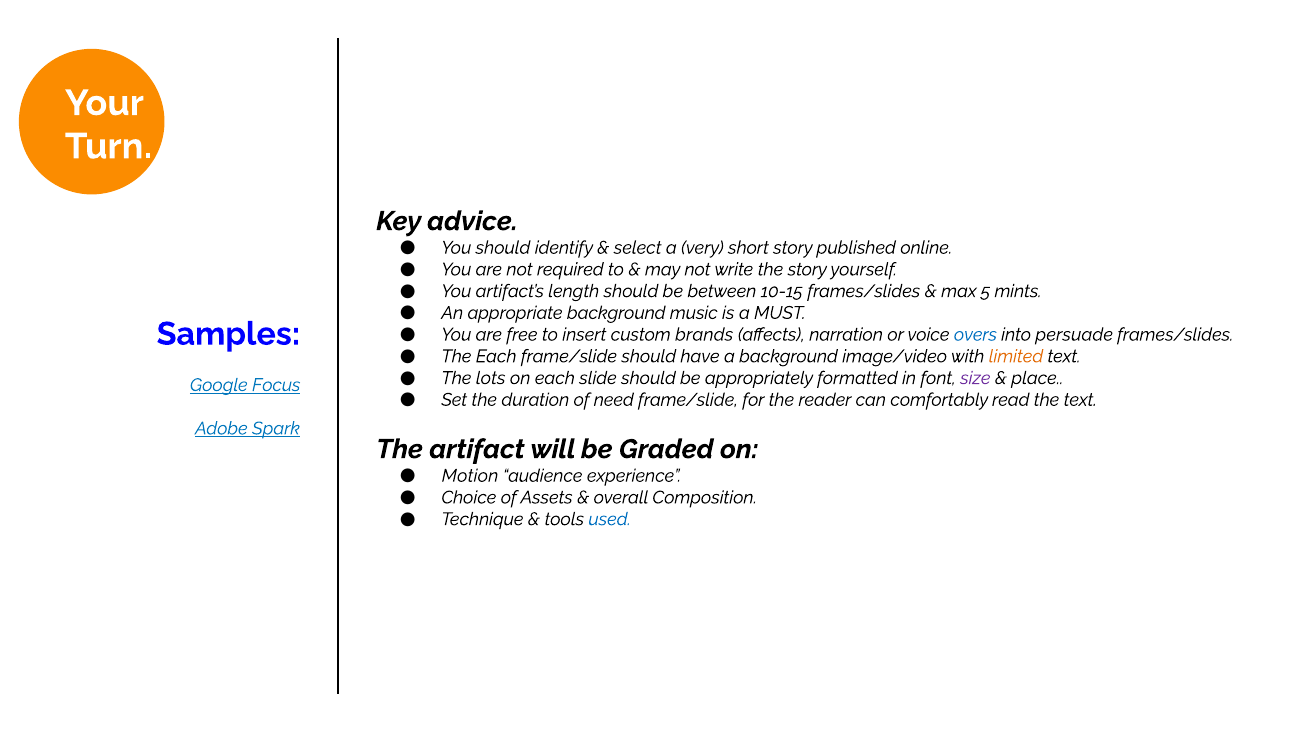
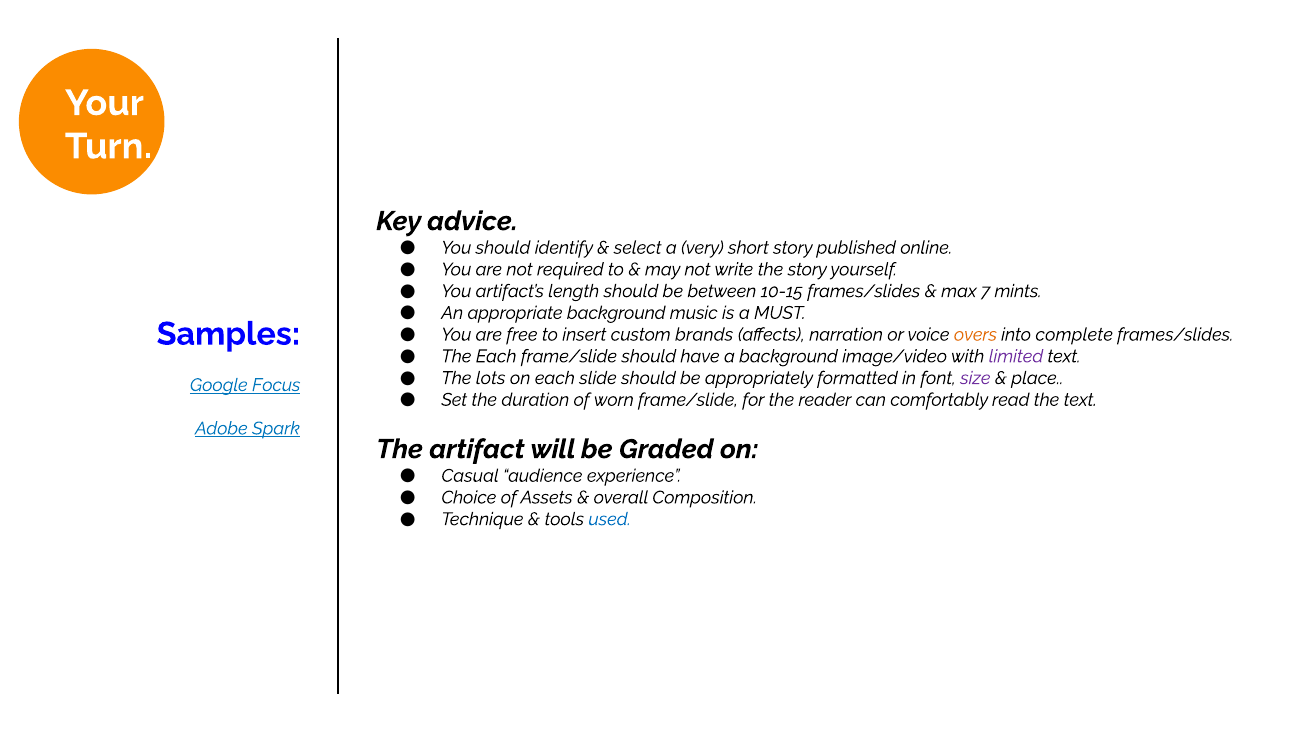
5: 5 -> 7 (986, 291)
overs colour: blue -> orange (975, 335)
persuade: persuade -> complete (1074, 335)
limited colour: orange -> purple (1016, 357)
need: need -> worn (614, 400)
Motion: Motion -> Casual (470, 476)
